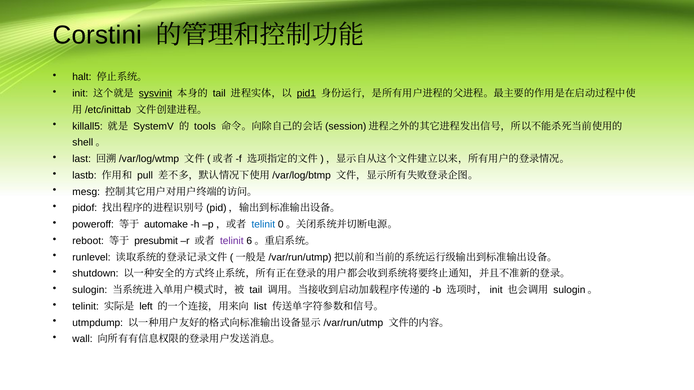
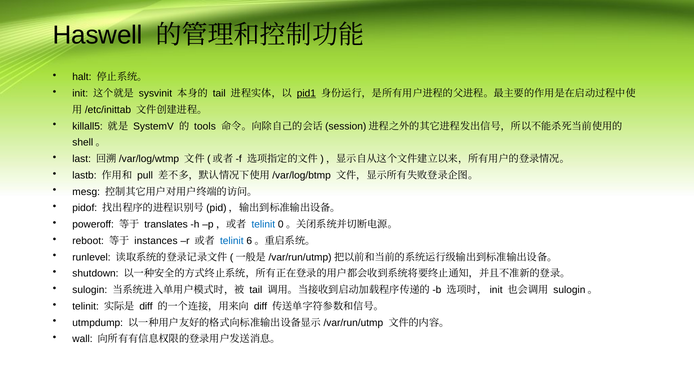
Corstini: Corstini -> Haswell (98, 35)
sysvinit underline: present -> none (155, 94)
automake: automake -> translates (166, 225)
presubmit: presubmit -> instances (156, 241)
telinit colour: purple -> blue (232, 241)
left: left -> diff (146, 307)
list: list -> diff (260, 307)
